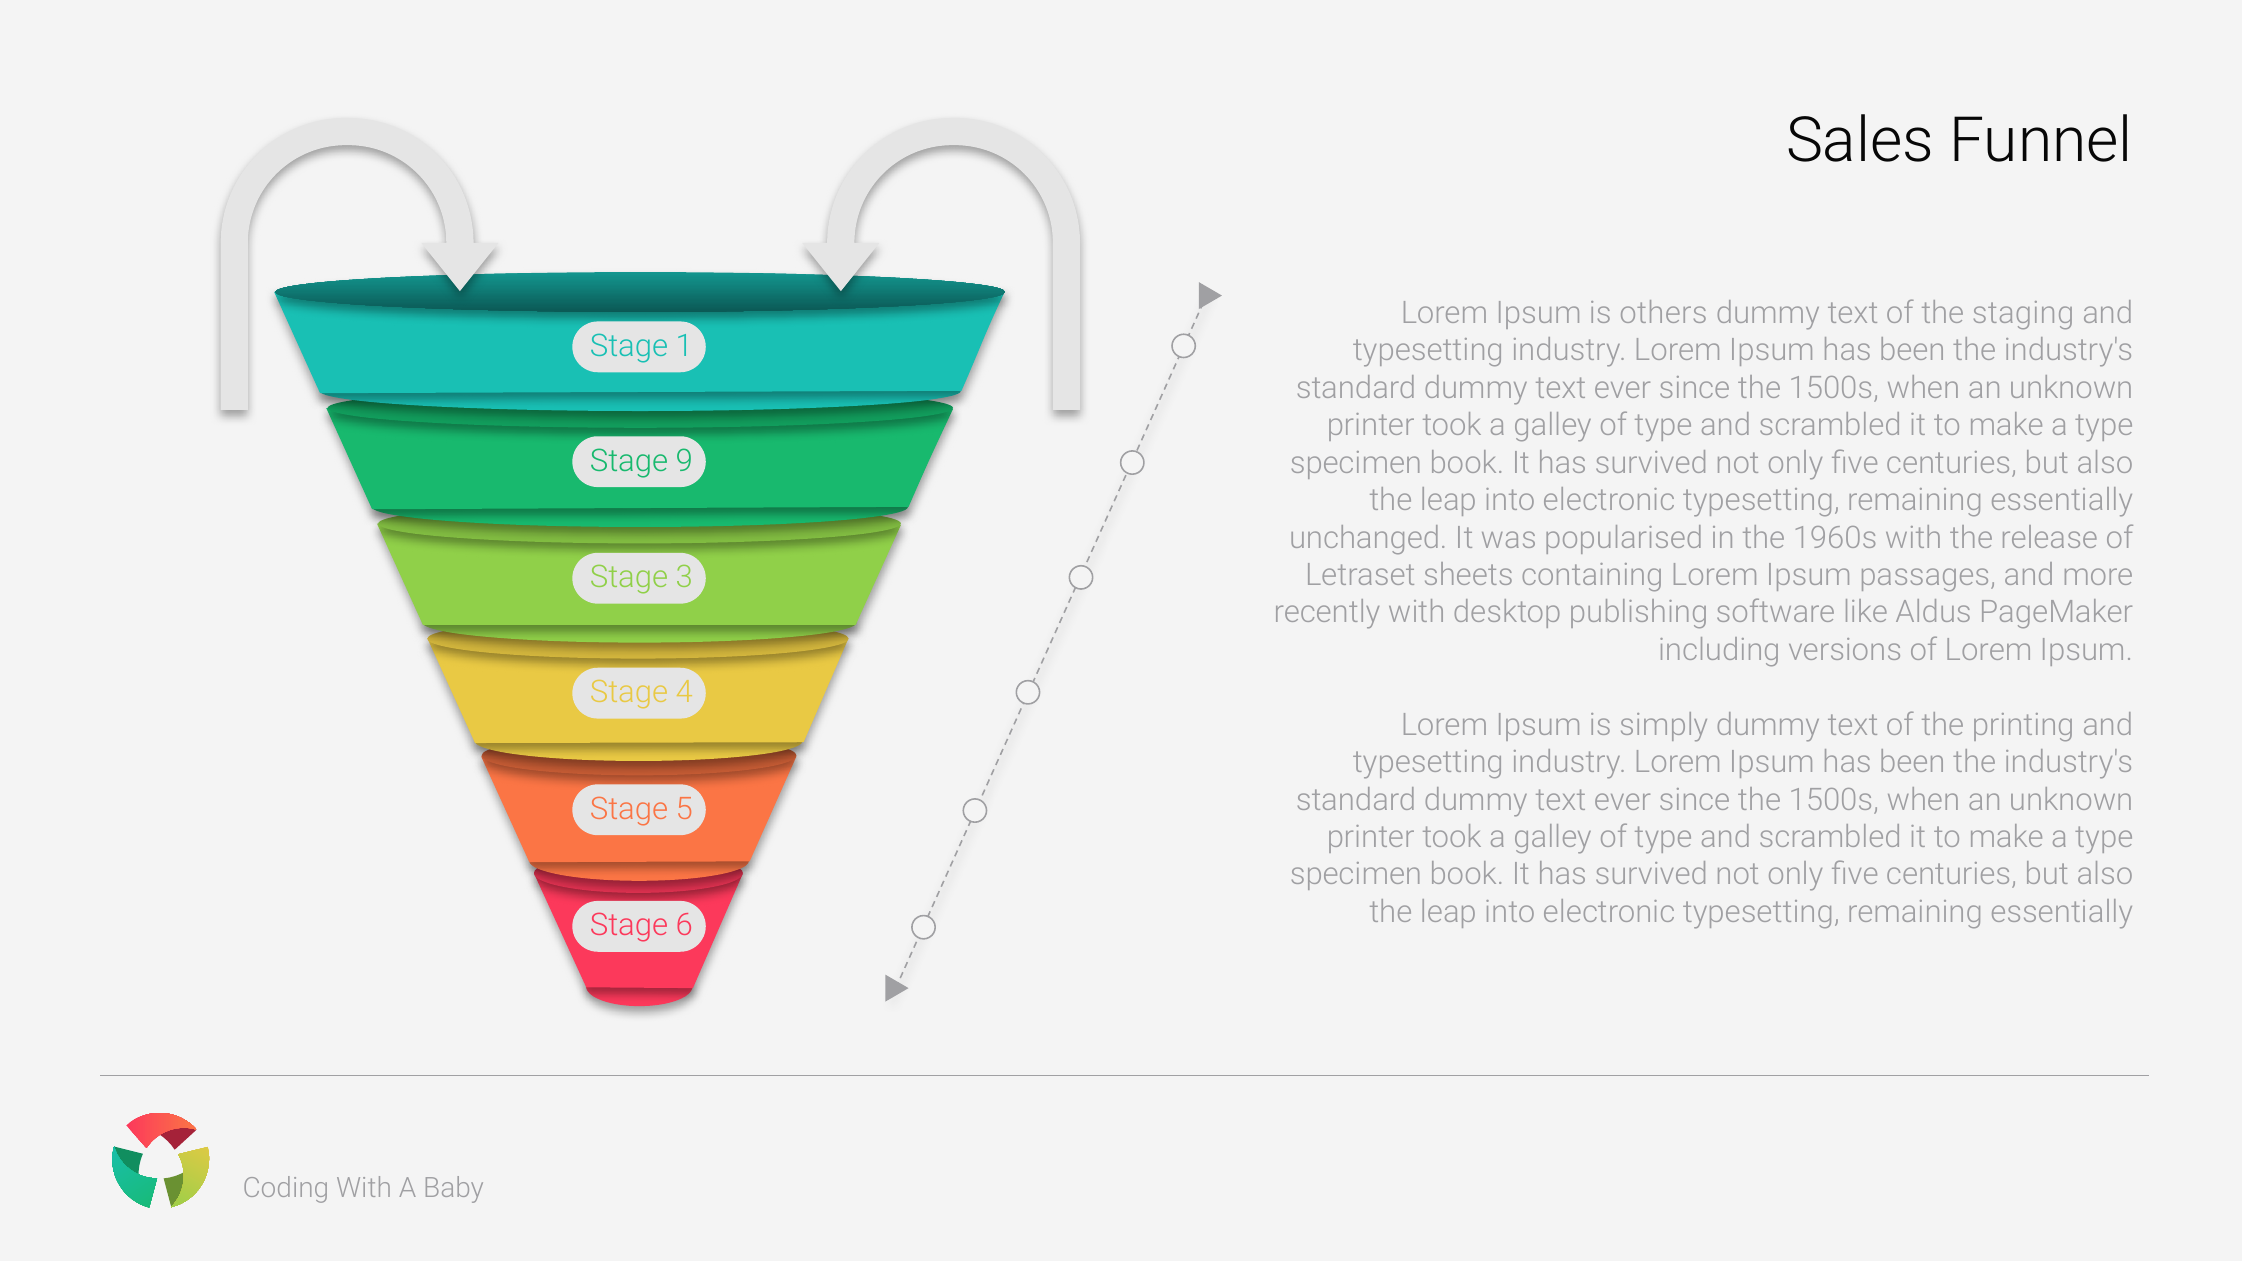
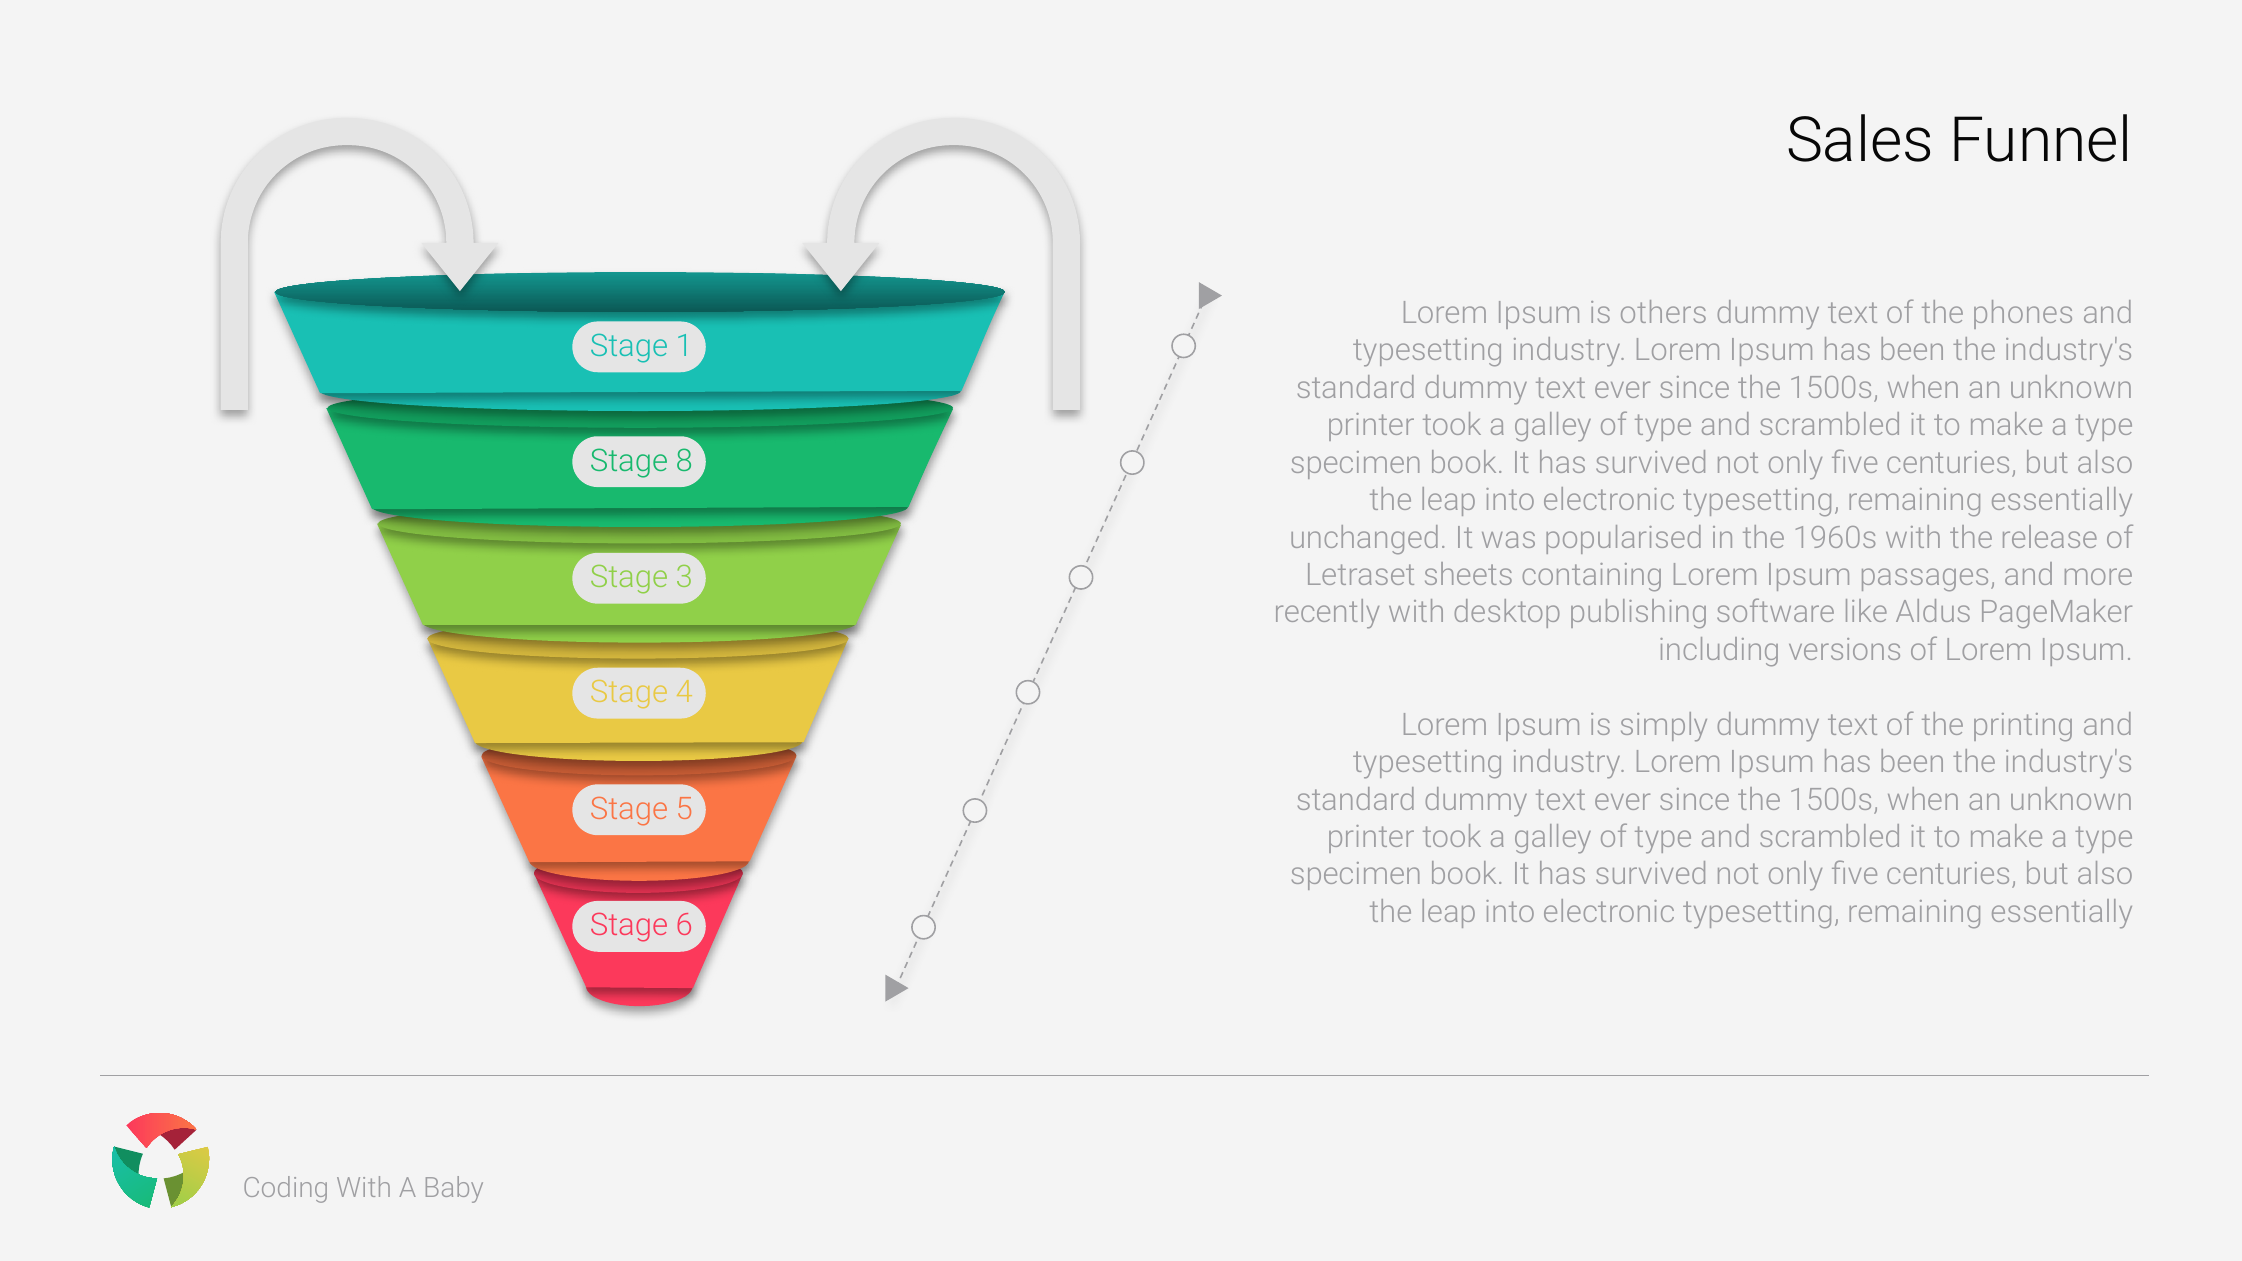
staging: staging -> phones (2023, 313)
9: 9 -> 8 (684, 461)
